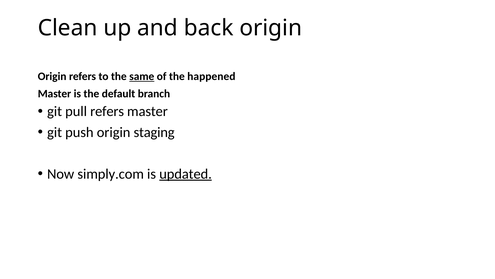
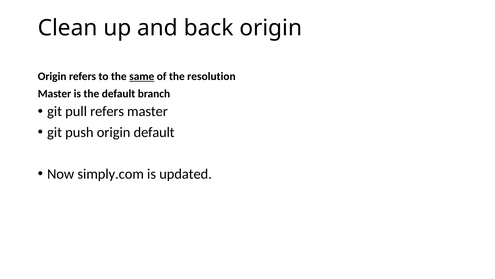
happened: happened -> resolution (211, 76)
origin staging: staging -> default (154, 132)
updated underline: present -> none (186, 174)
